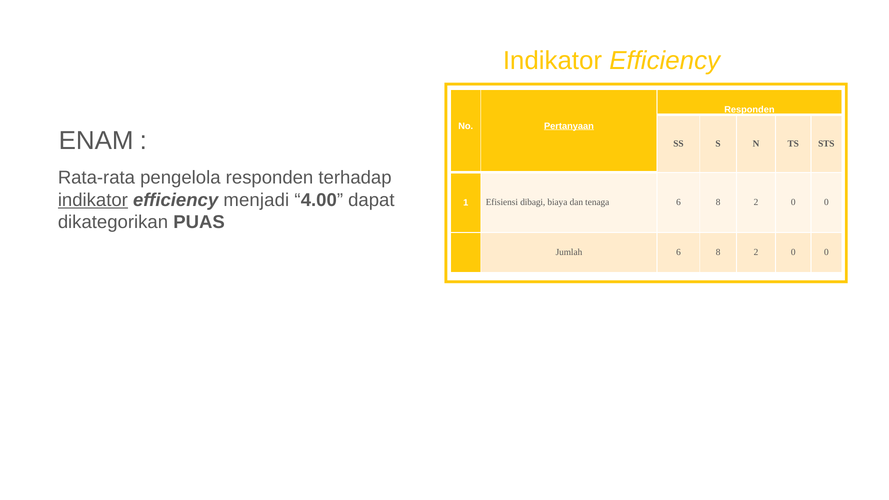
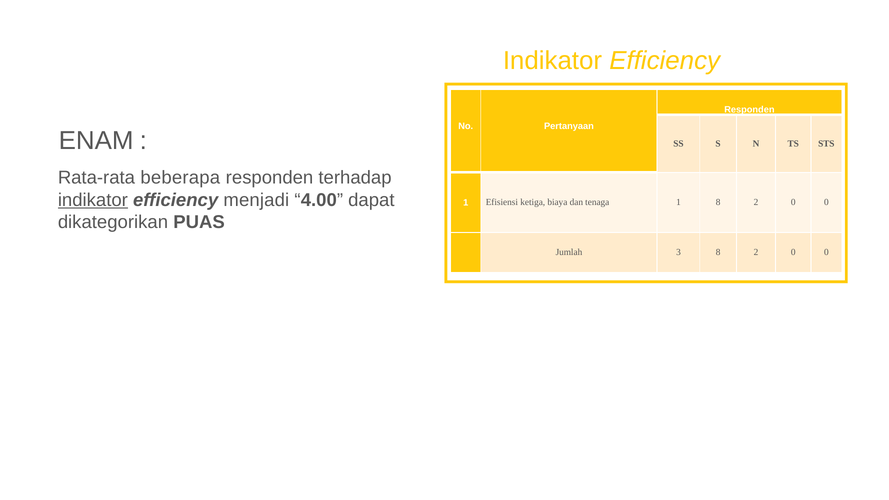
Pertanyaan underline: present -> none (569, 126)
pengelola: pengelola -> beberapa (180, 178)
dibagi: dibagi -> ketiga (533, 202)
tenaga 6: 6 -> 1 (678, 202)
Jumlah 6: 6 -> 3 (678, 252)
